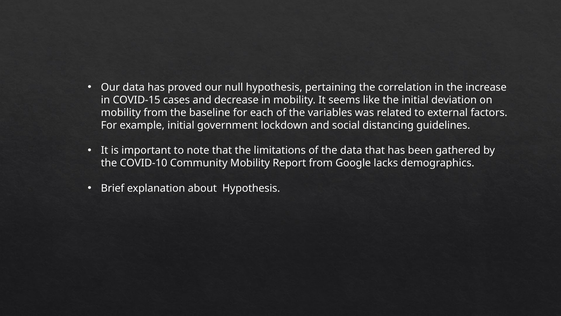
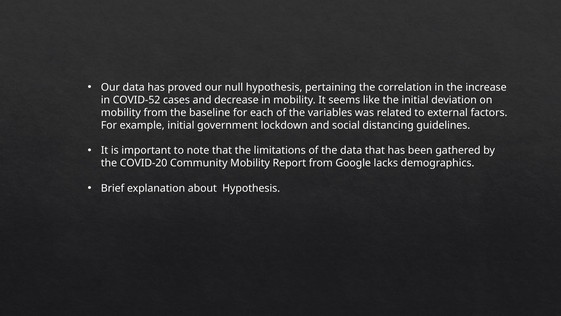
COVID-15: COVID-15 -> COVID-52 (137, 100)
COVID-10: COVID-10 -> COVID-20 (144, 163)
